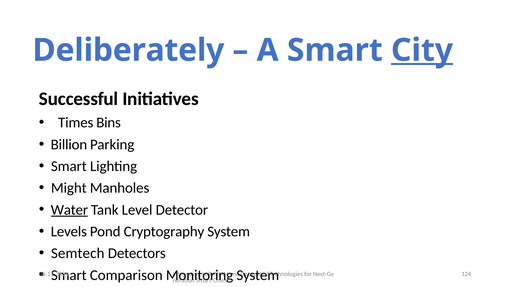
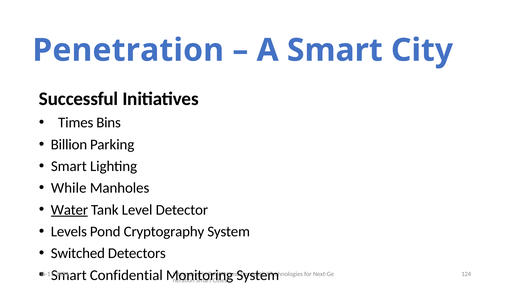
Deliberately: Deliberately -> Penetration (128, 50)
City underline: present -> none (422, 50)
Might: Might -> While (69, 188)
Semtech: Semtech -> Switched (78, 253)
Comparison: Comparison -> Confidential (126, 275)
